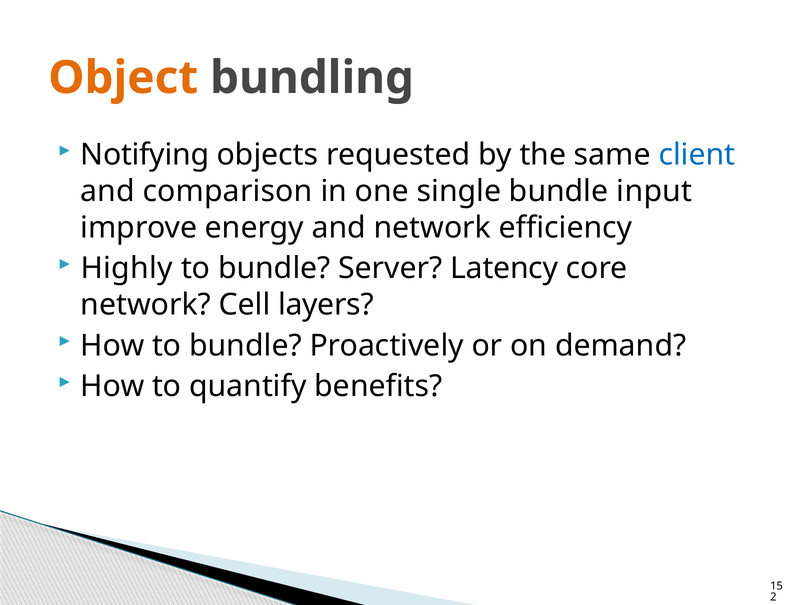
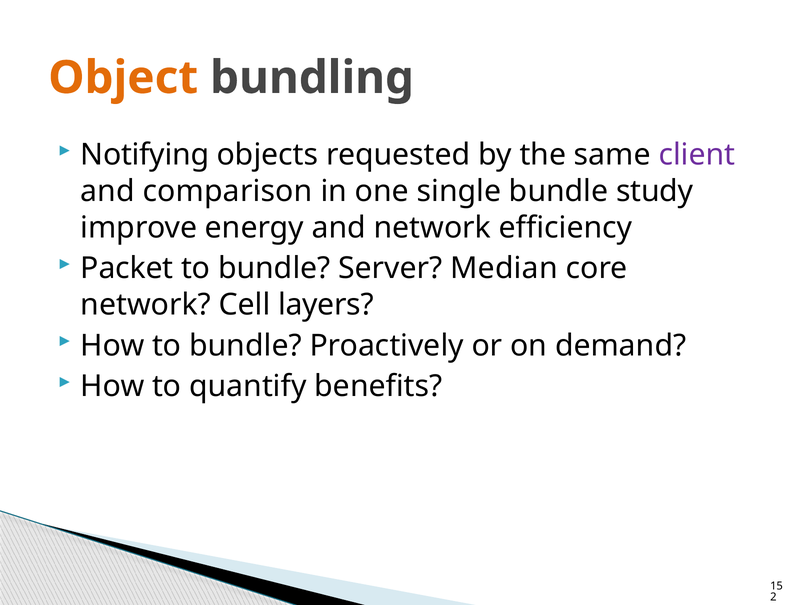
client colour: blue -> purple (697, 155)
input: input -> study (655, 191)
Highly: Highly -> Packet (127, 268)
Latency: Latency -> Median (504, 268)
